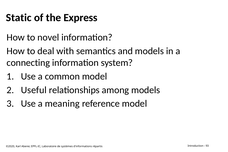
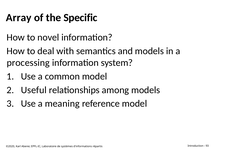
Static: Static -> Array (19, 18)
Express: Express -> Specific (80, 18)
connecting: connecting -> processing (28, 63)
